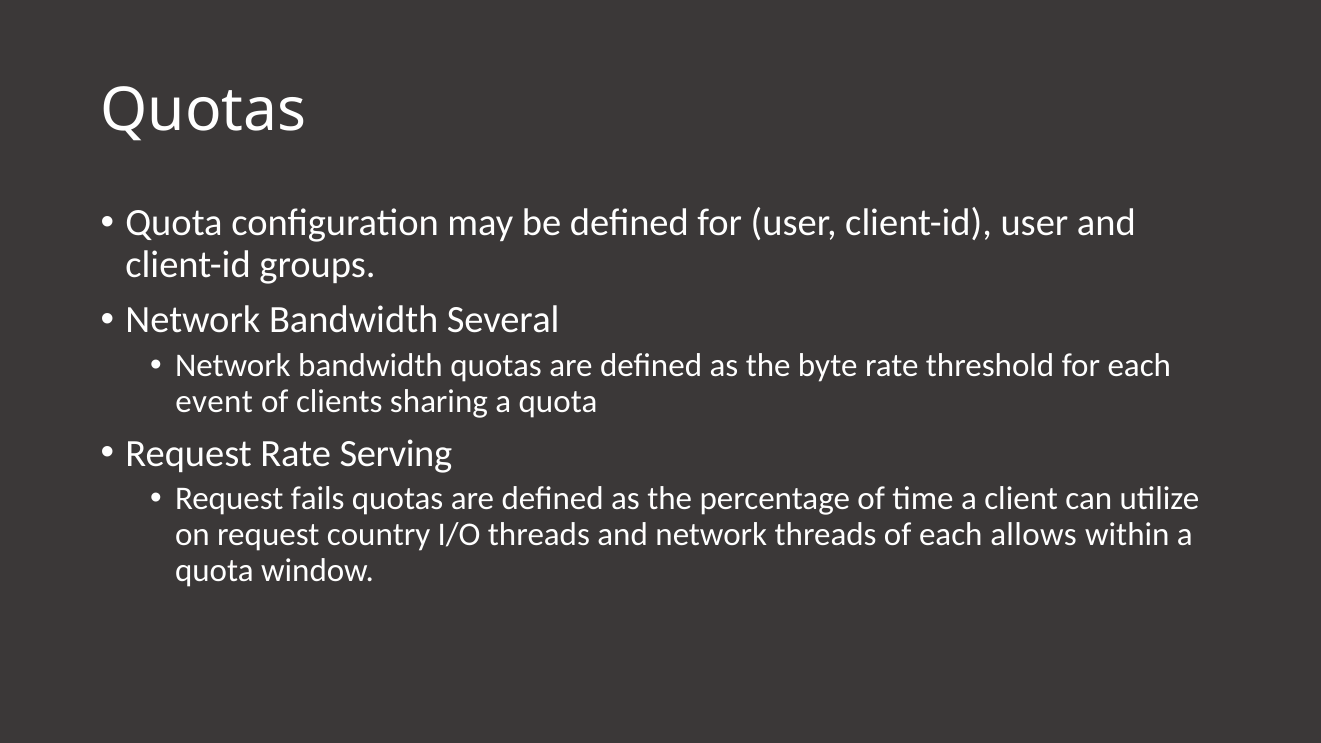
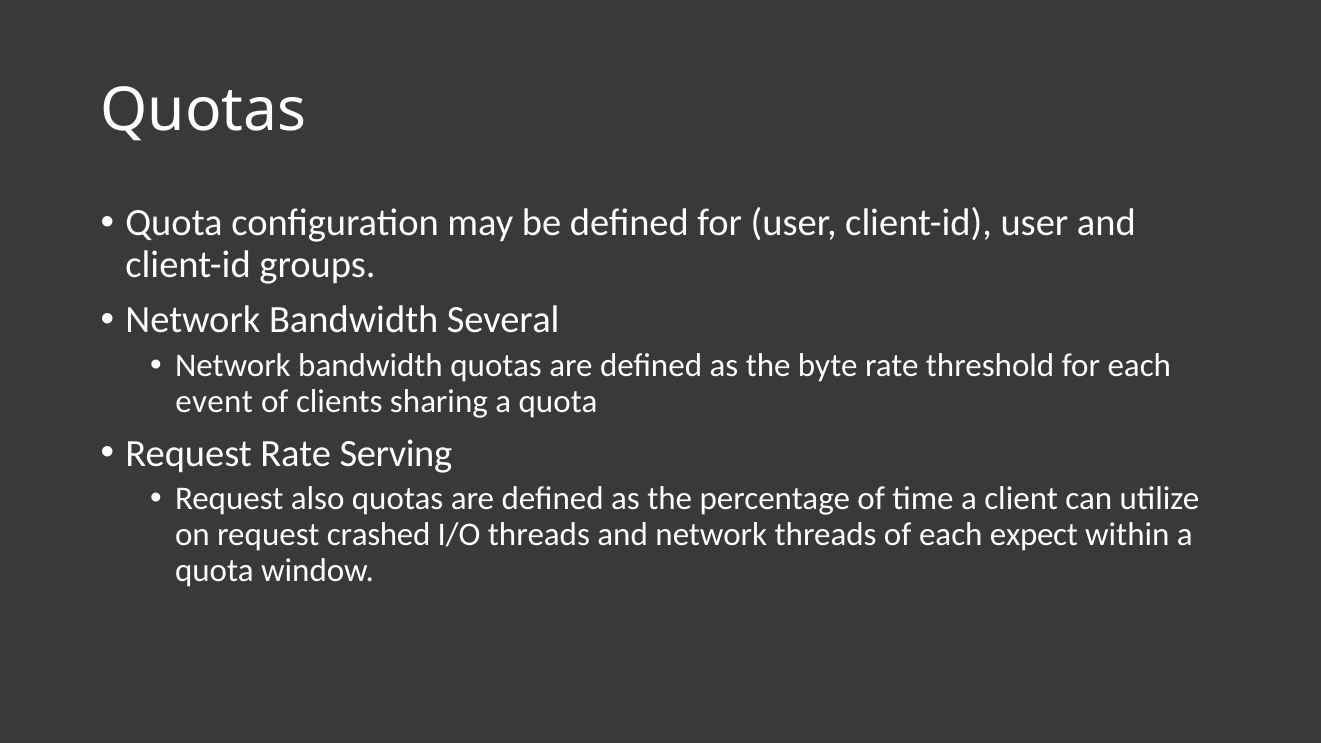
fails: fails -> also (318, 499)
country: country -> crashed (379, 535)
allows: allows -> expect (1034, 535)
